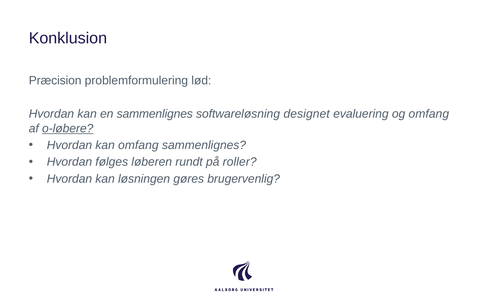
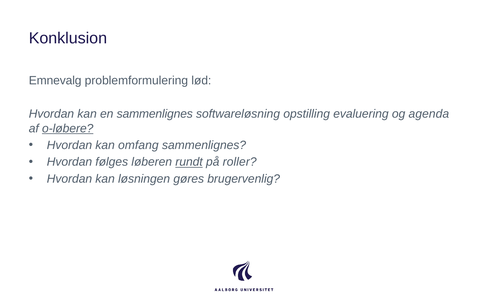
Præcision: Præcision -> Emnevalg (55, 80)
designet: designet -> opstilling (307, 114)
og omfang: omfang -> agenda (429, 114)
rundt underline: none -> present (189, 162)
